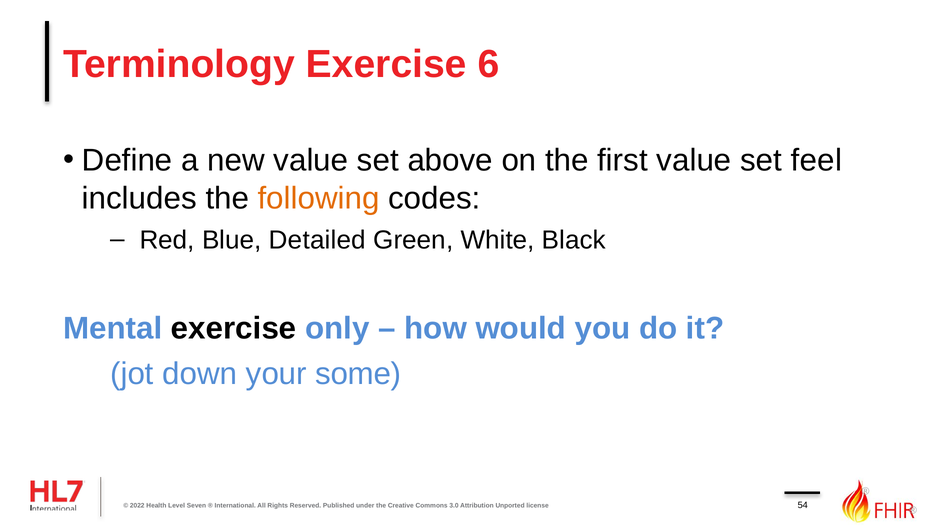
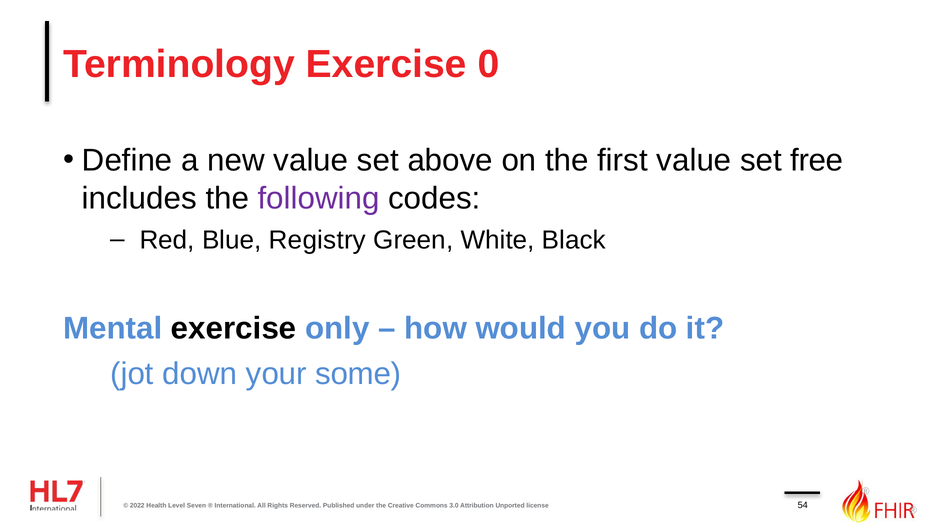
6: 6 -> 0 (489, 64)
feel: feel -> free (817, 161)
following colour: orange -> purple (319, 198)
Detailed: Detailed -> Registry (317, 240)
